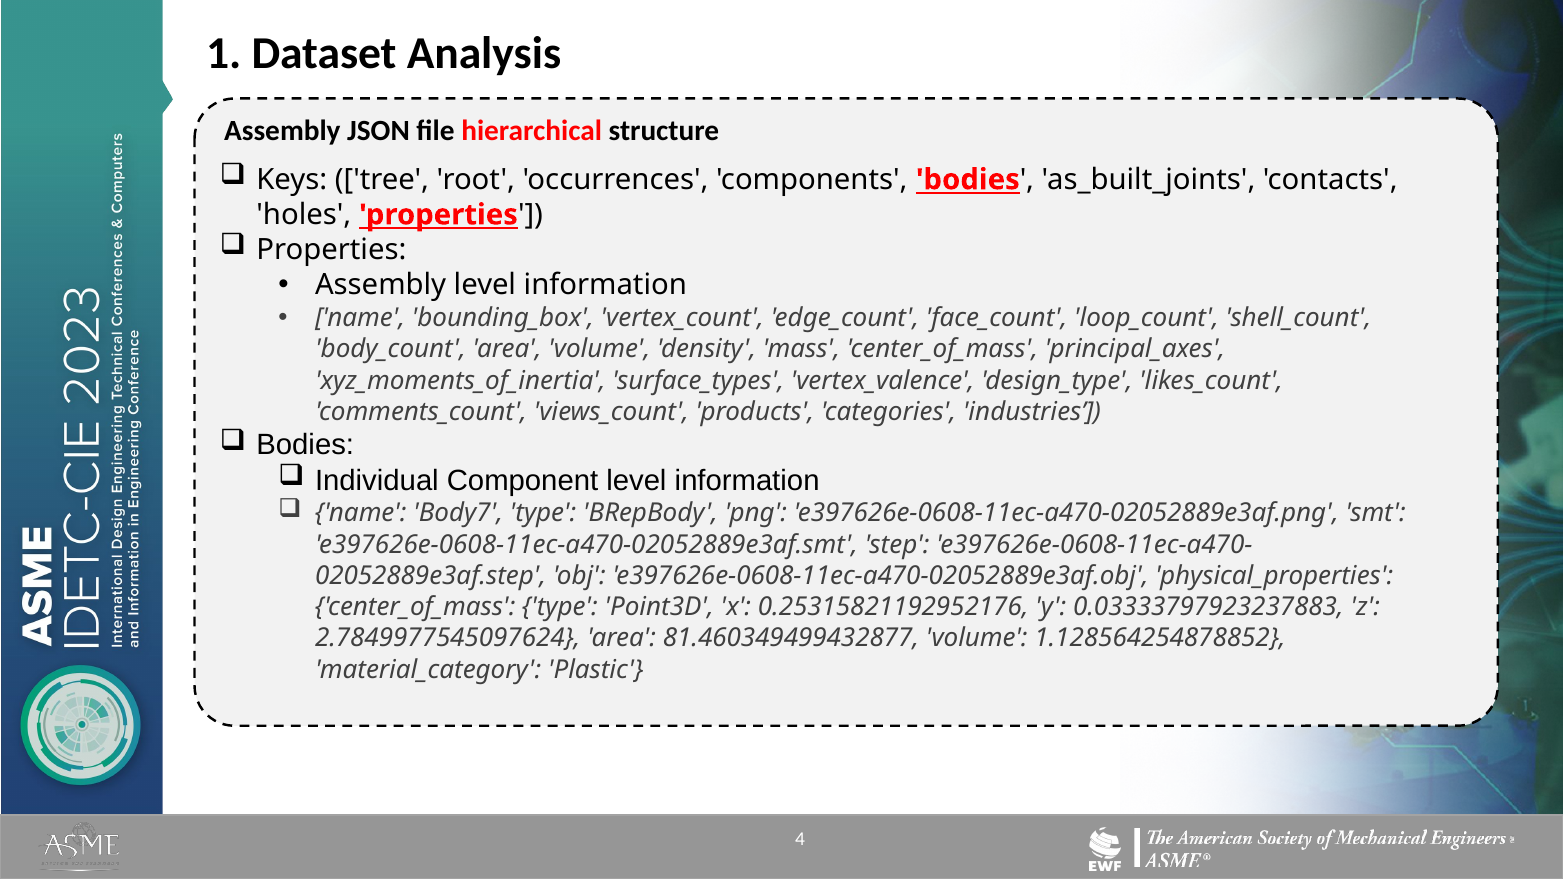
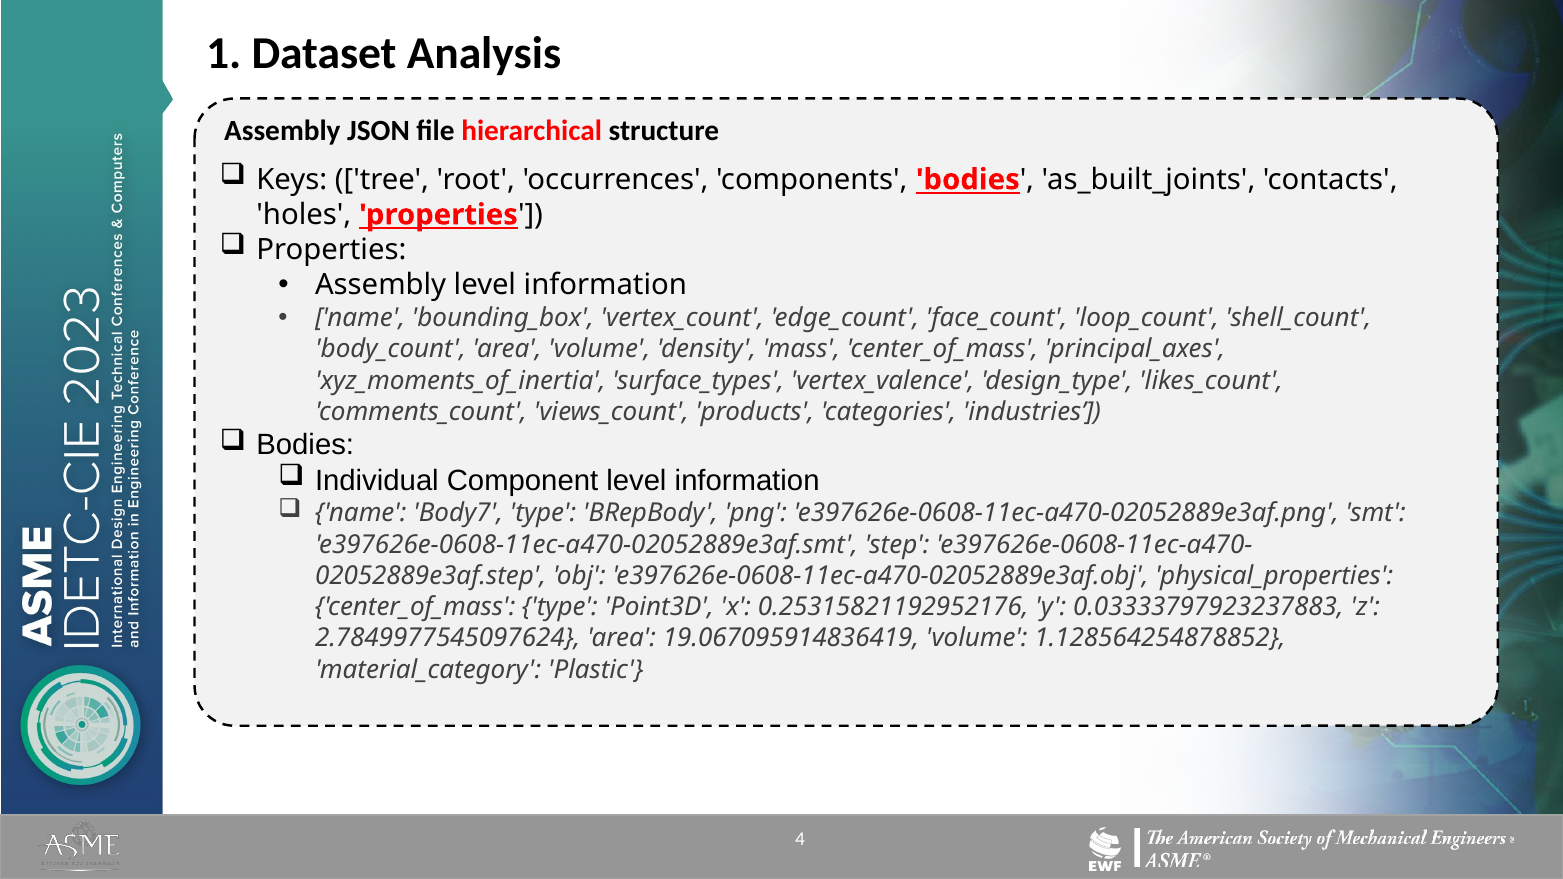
81.460349499432877: 81.460349499432877 -> 19.067095914836419 (791, 638)
